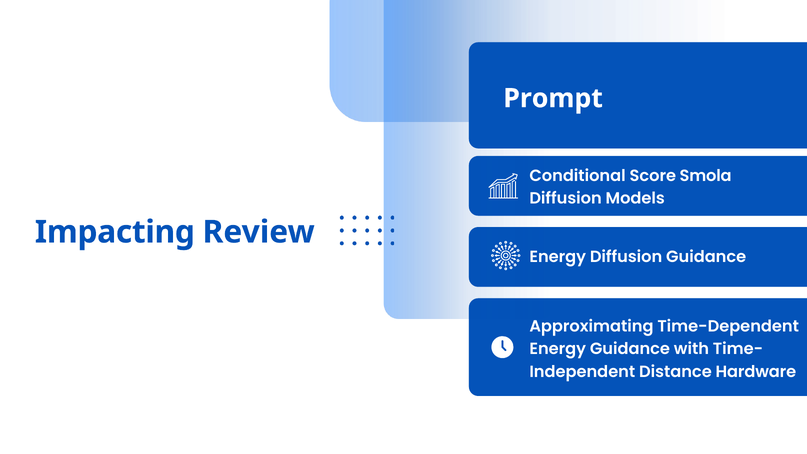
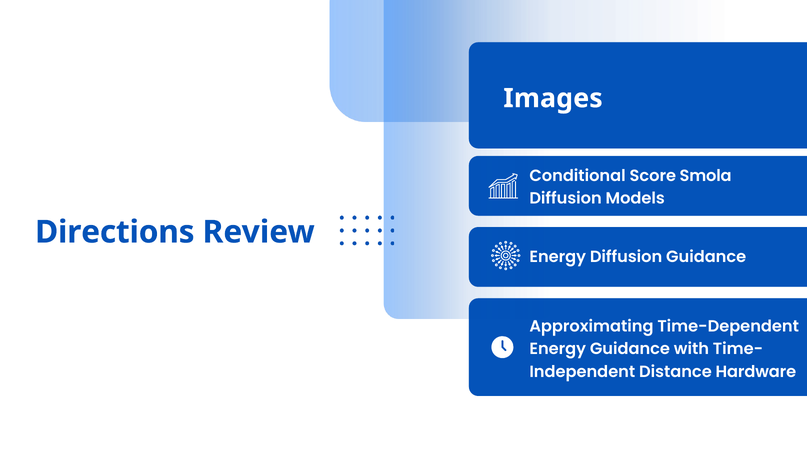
Prompt: Prompt -> Images (553, 98)
Impacting: Impacting -> Directions (115, 232)
